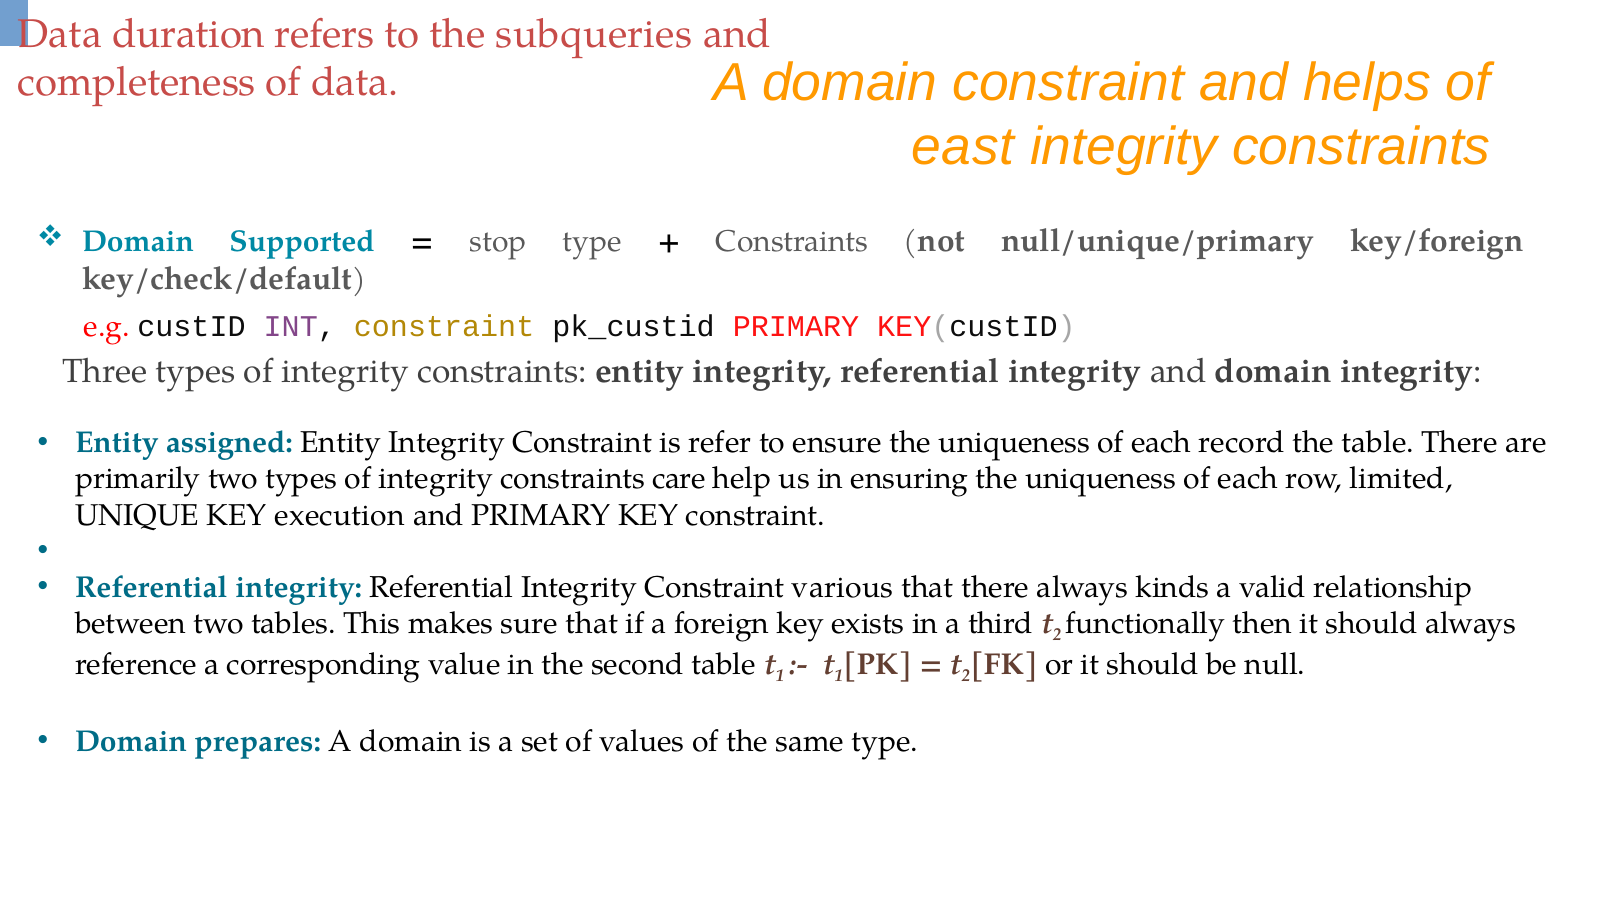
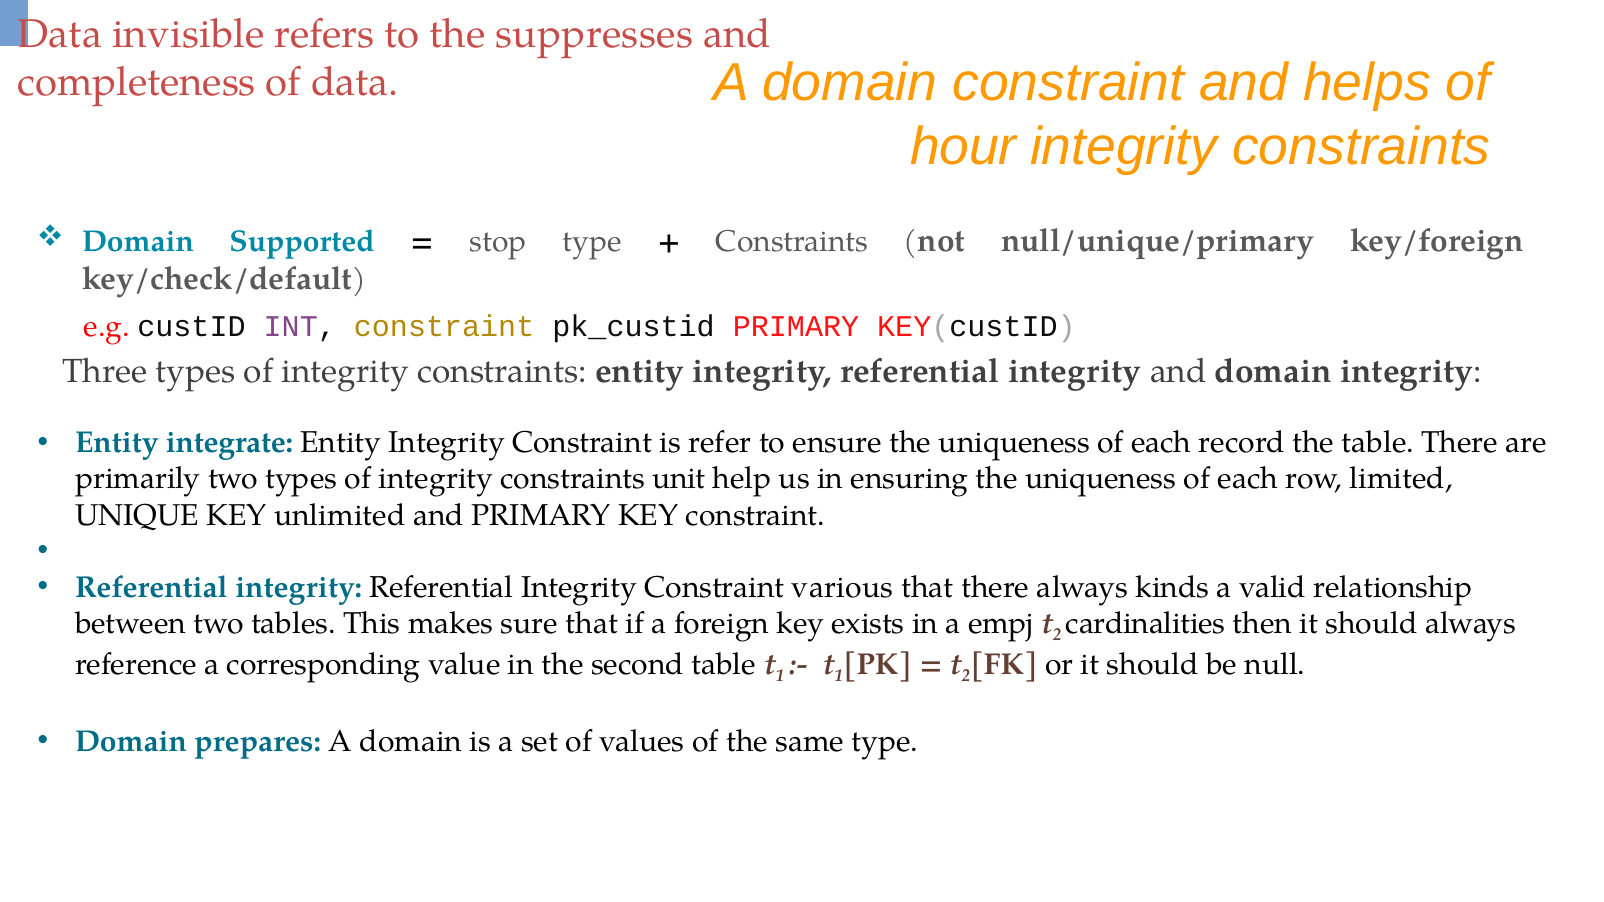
duration: duration -> invisible (188, 34)
subqueries: subqueries -> suppresses (594, 34)
east: east -> hour (963, 147)
assigned: assigned -> integrate (230, 443)
care: care -> unit (679, 479)
execution: execution -> unlimited (340, 515)
third: third -> empj (1001, 624)
functionally: functionally -> cardinalities (1146, 624)
